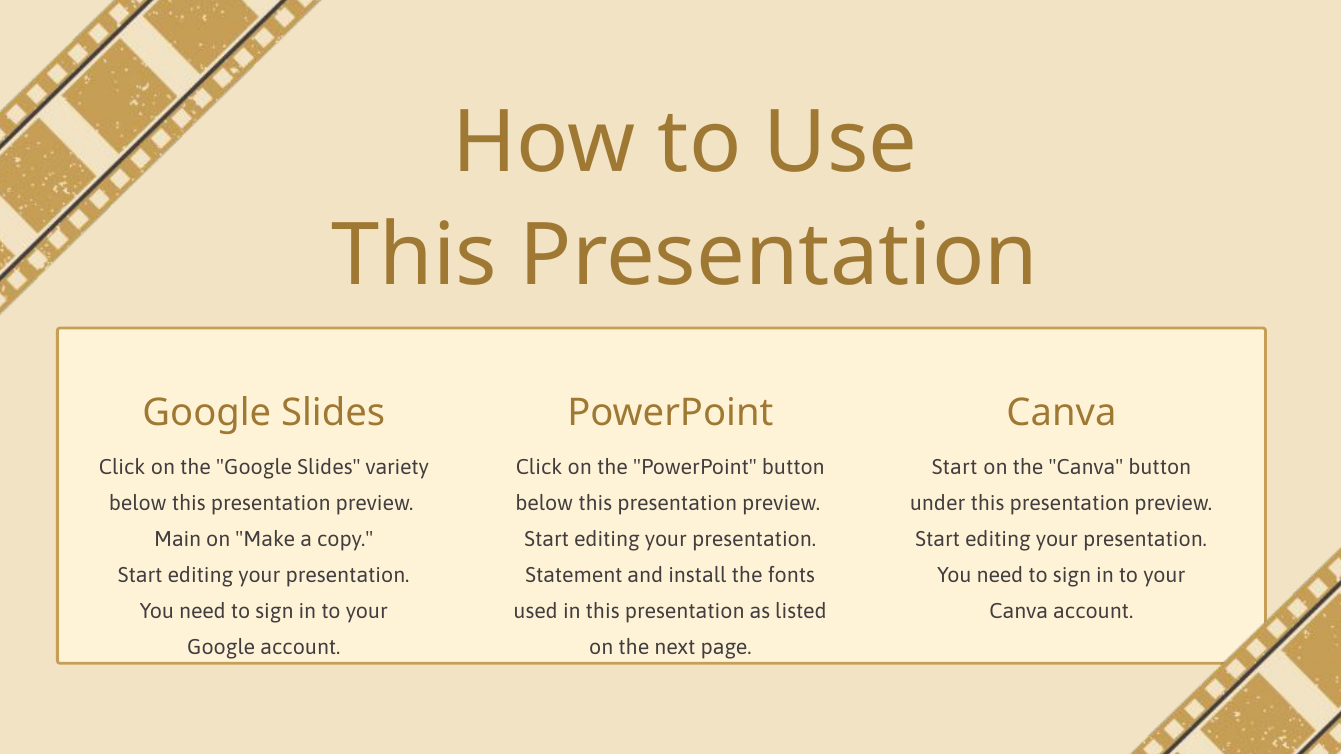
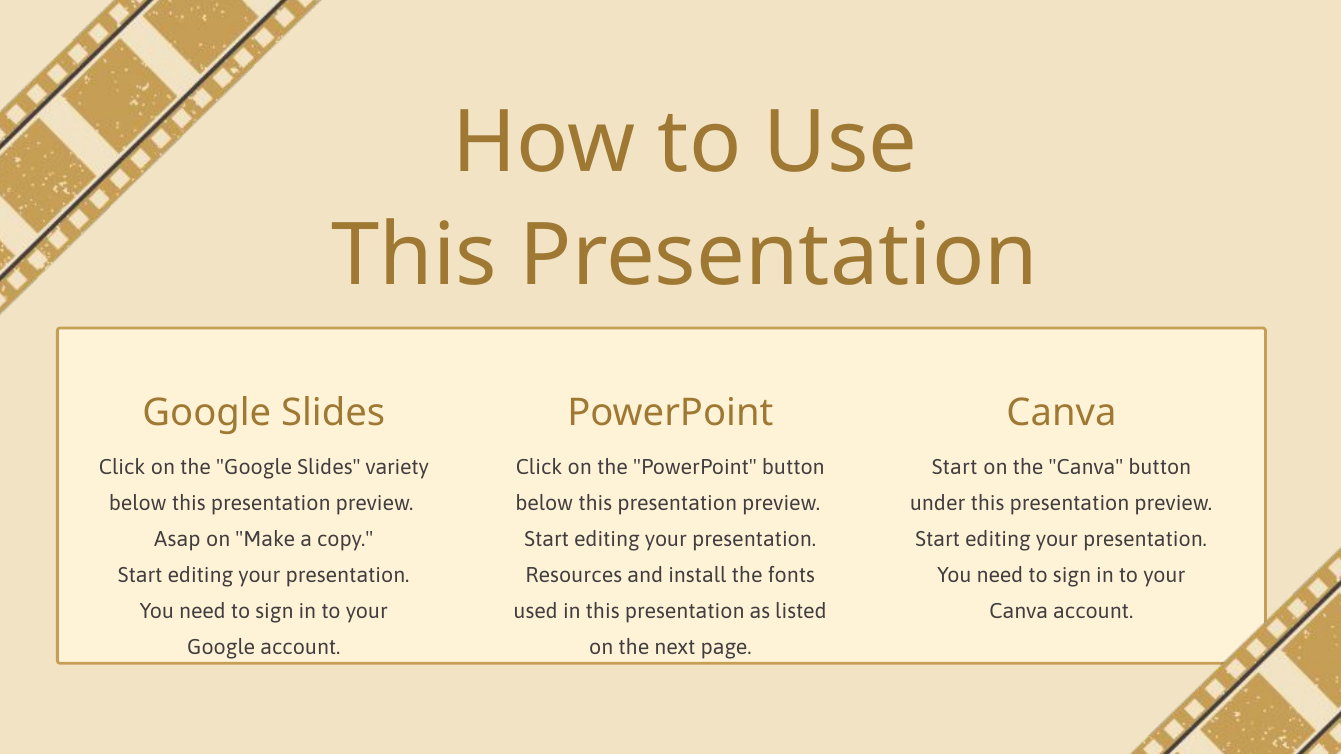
Main: Main -> Asap (177, 540)
Statement: Statement -> Resources (574, 576)
